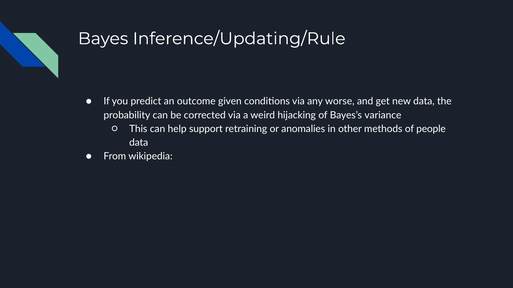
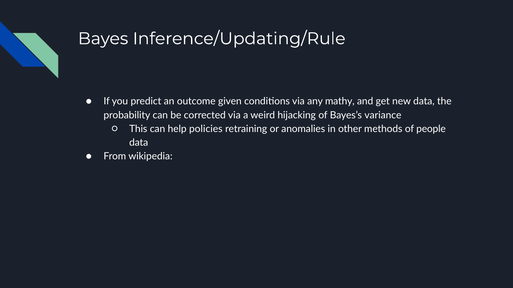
worse: worse -> mathy (340, 102)
support: support -> policies (206, 129)
